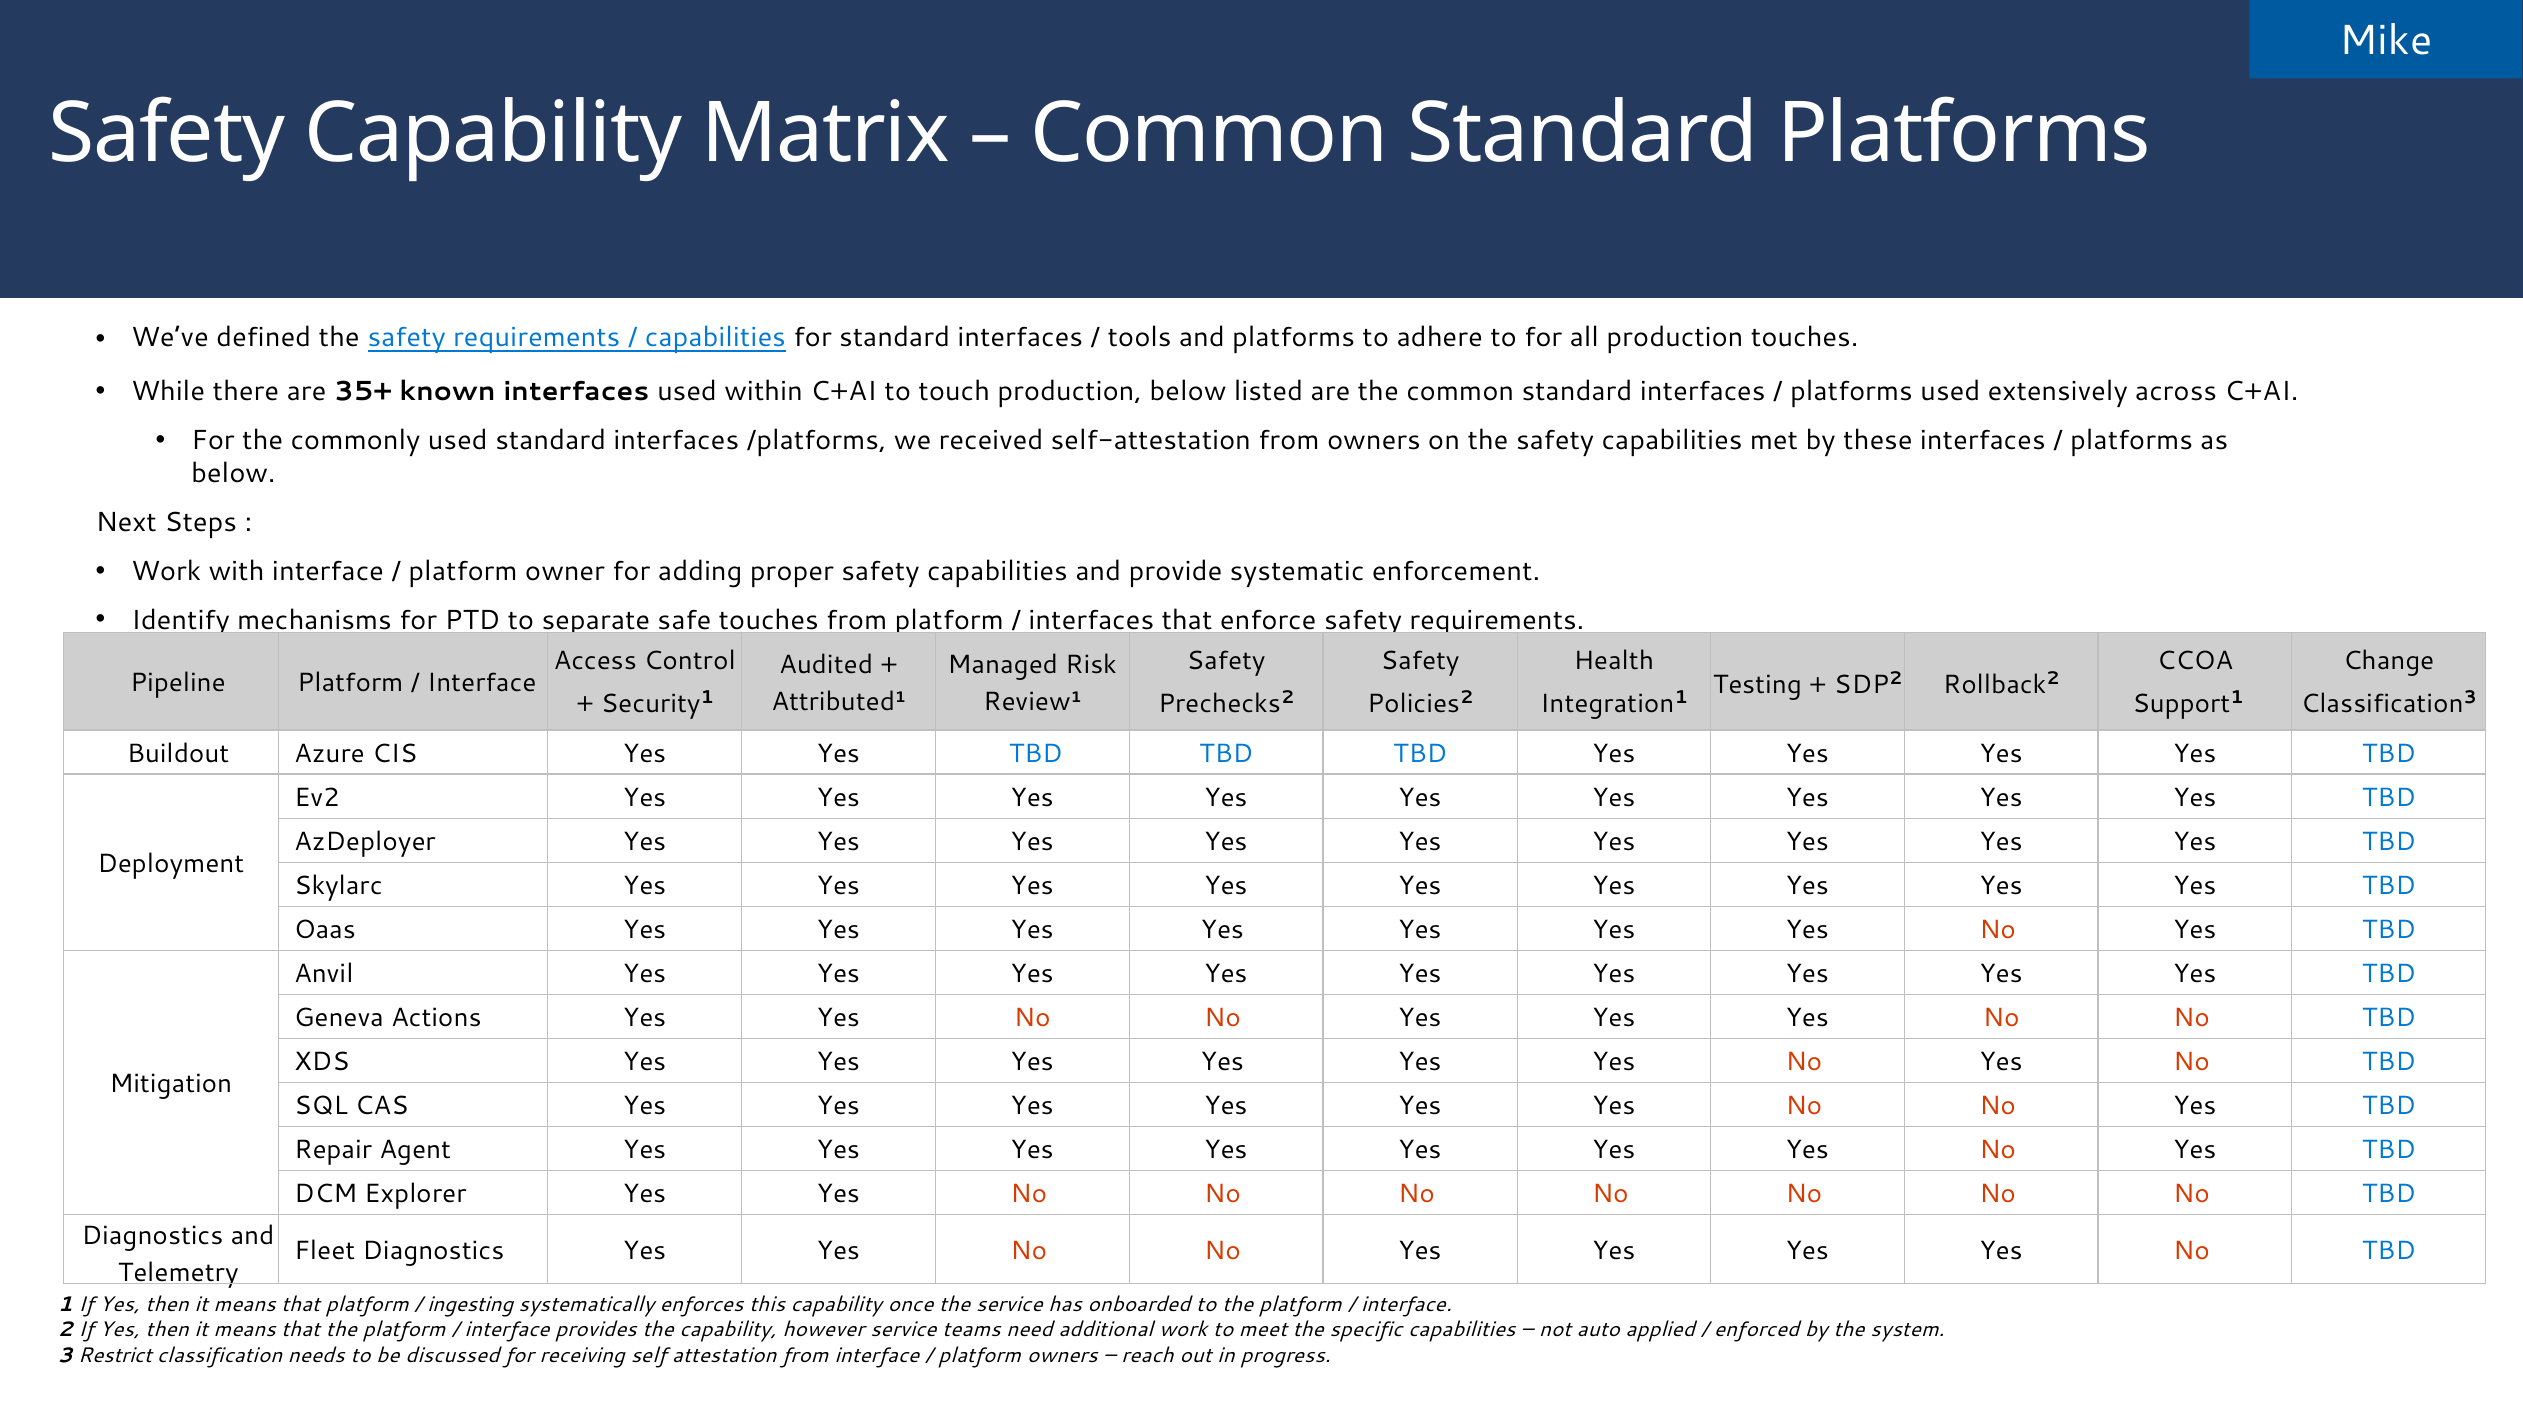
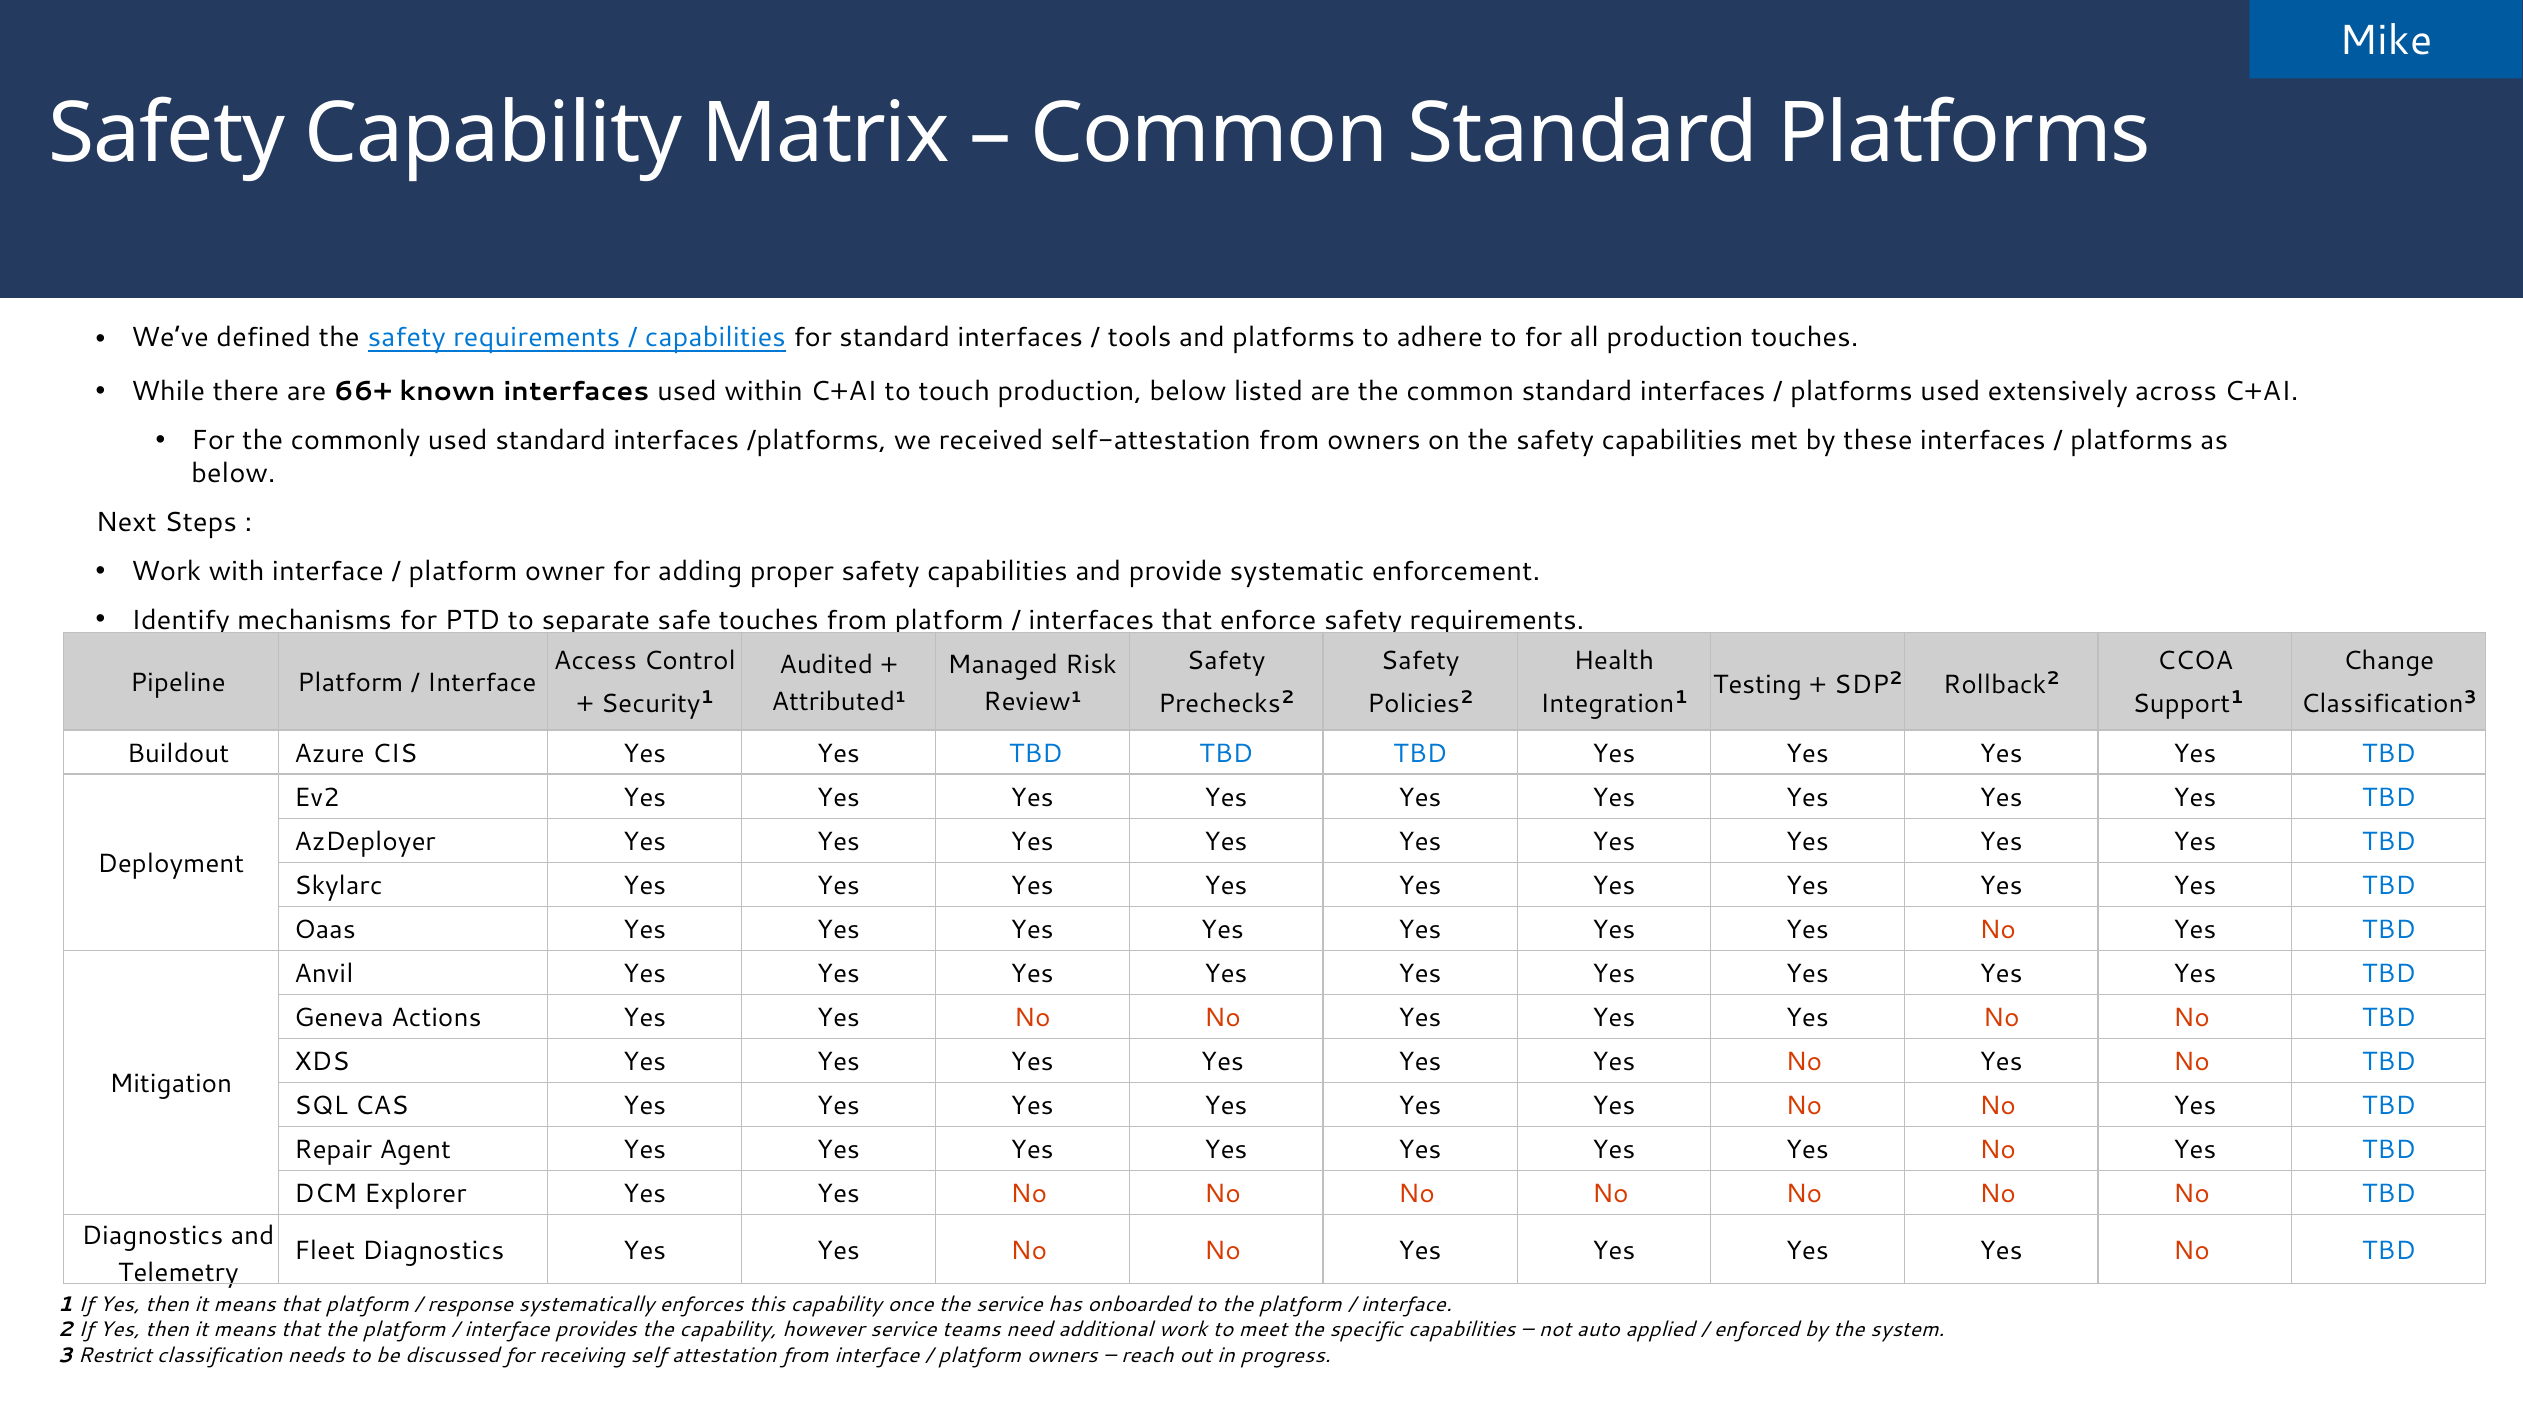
35+: 35+ -> 66+ (363, 392)
ingesting: ingesting -> response (470, 1305)
